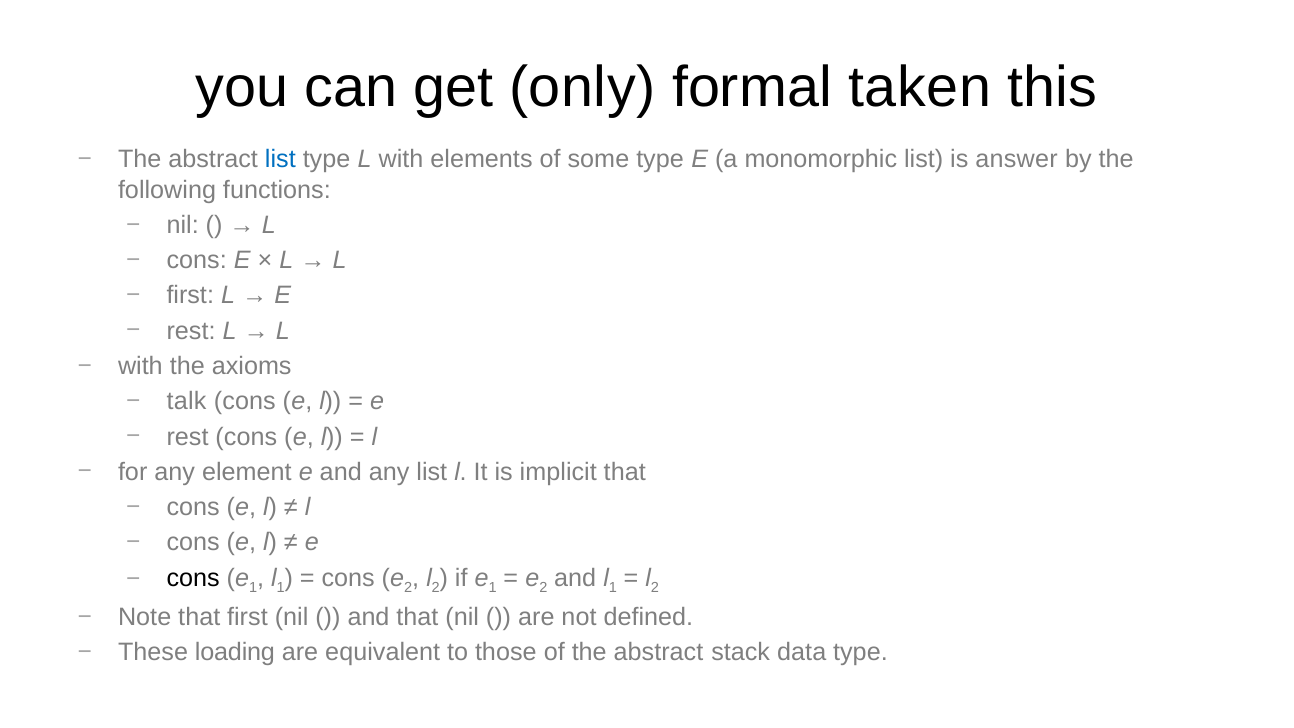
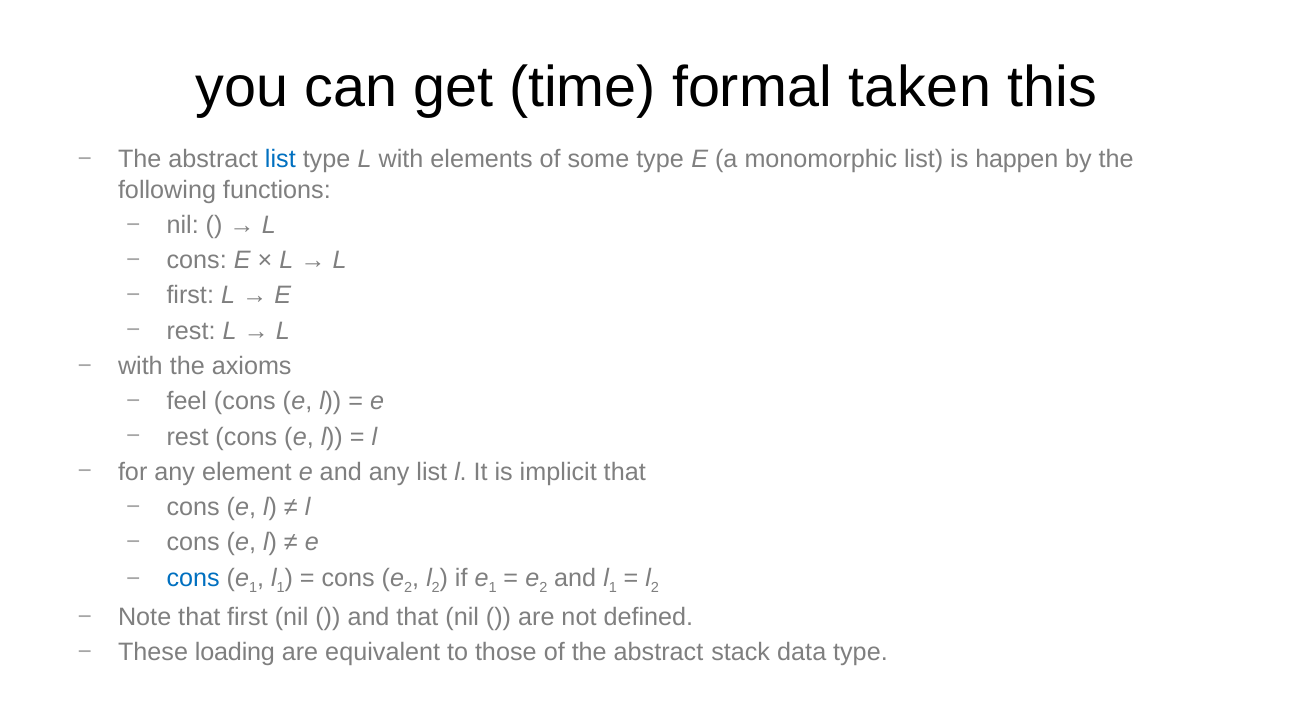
only: only -> time (583, 87)
answer: answer -> happen (1017, 160)
talk: talk -> feel (187, 401)
cons colour: black -> blue (193, 578)
